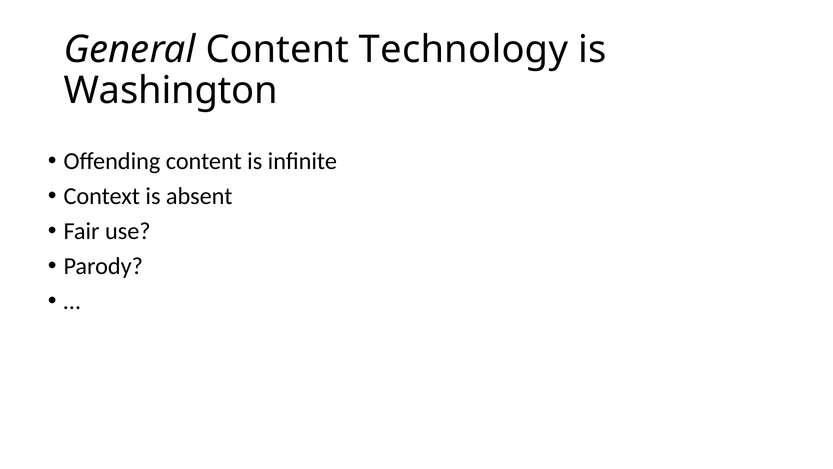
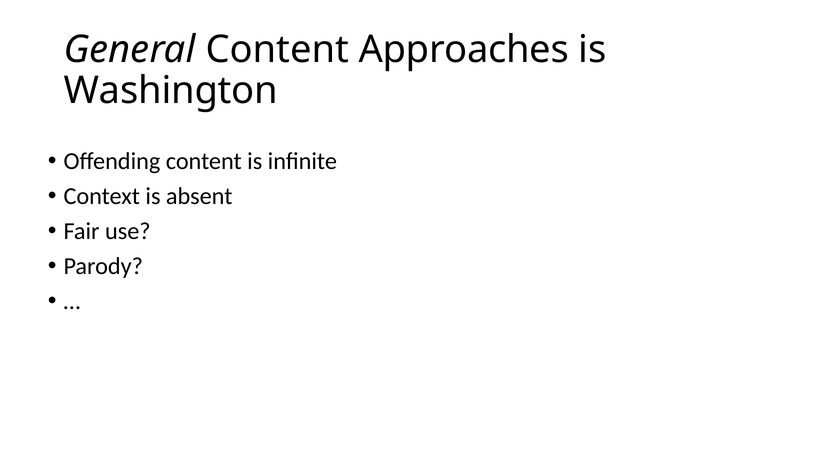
Technology: Technology -> Approaches (464, 49)
